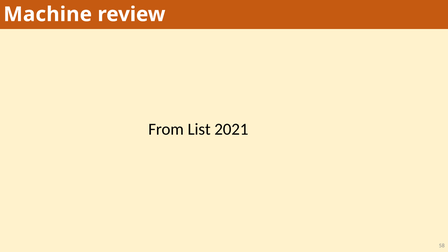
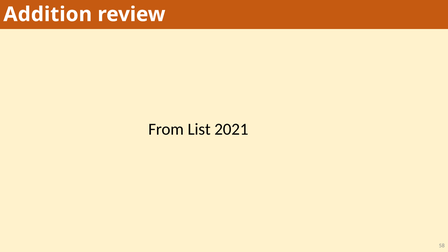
Machine: Machine -> Addition (48, 14)
